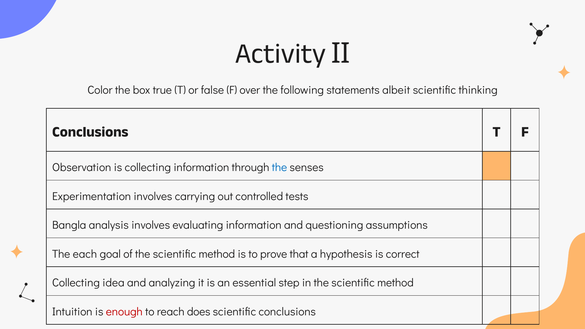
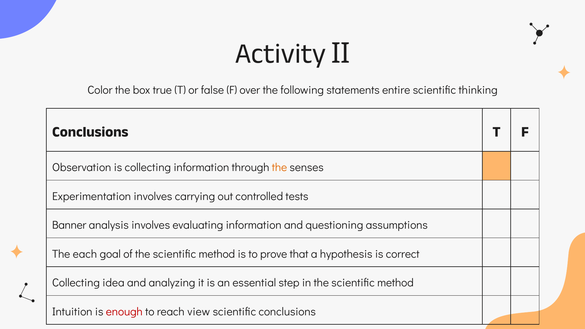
albeit: albeit -> entire (396, 90)
the colour: blue -> orange (279, 168)
Bangla: Bangla -> Banner (69, 225)
does: does -> view (199, 312)
